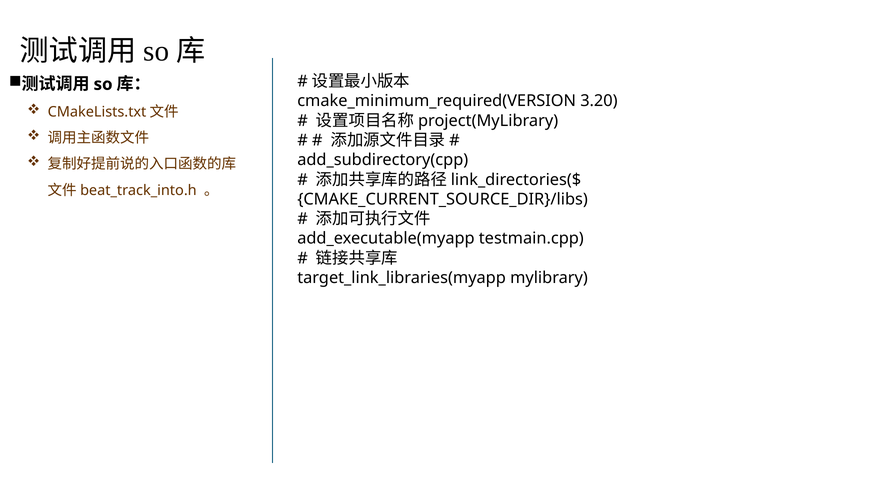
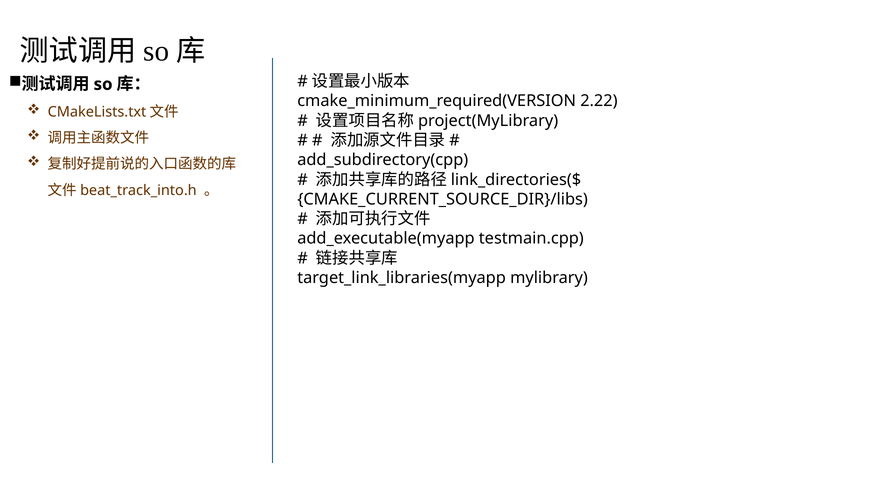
3.20: 3.20 -> 2.22 (599, 101)
